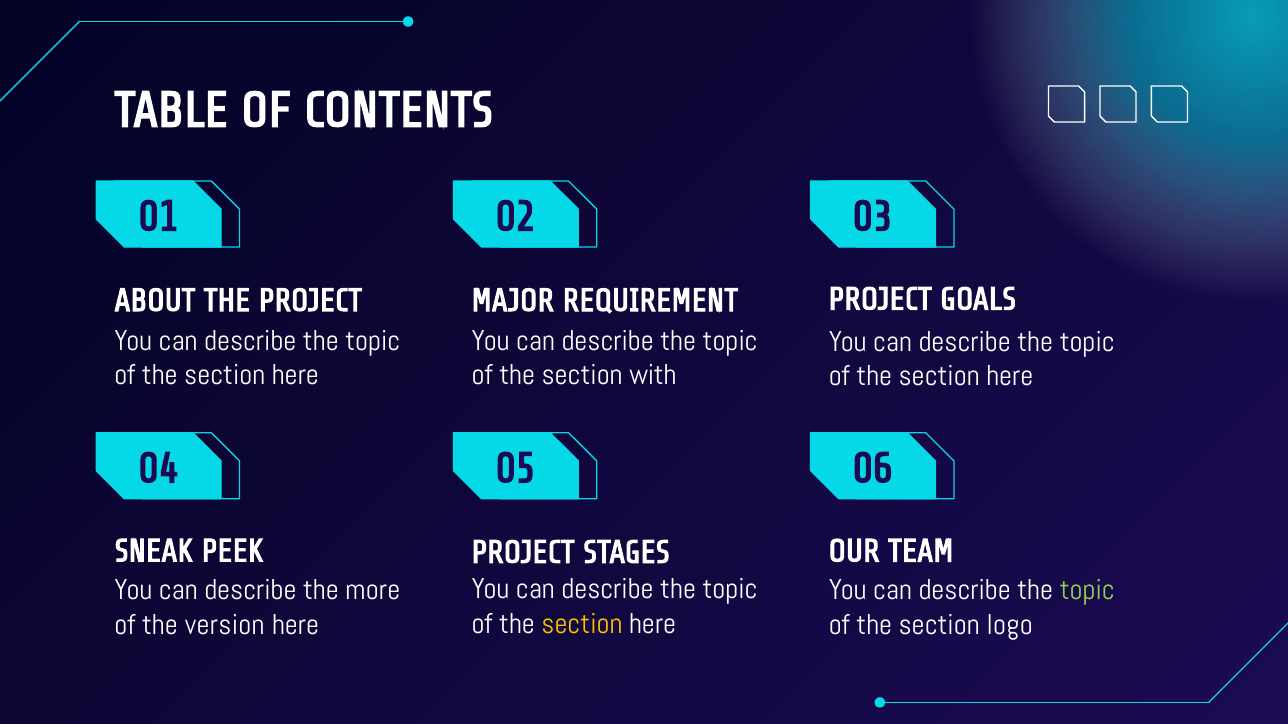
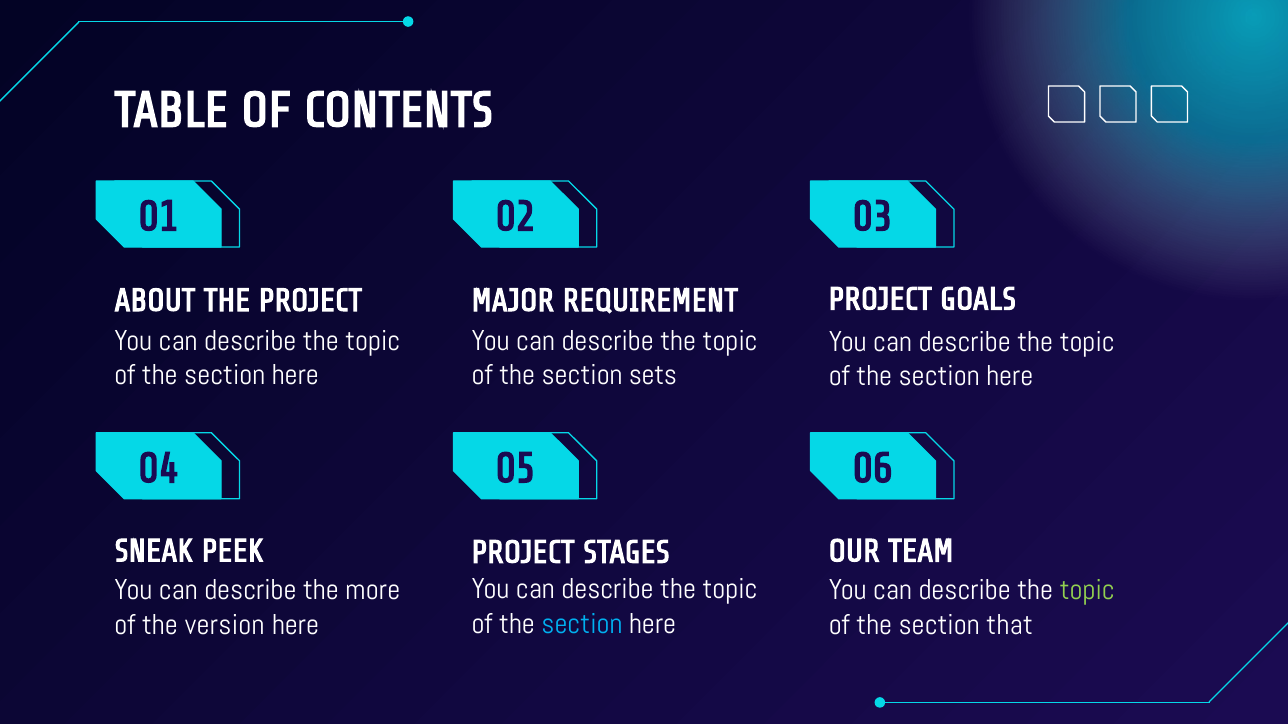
with: with -> sets (653, 375)
section colour: yellow -> light blue (582, 624)
logo: logo -> that (1010, 625)
